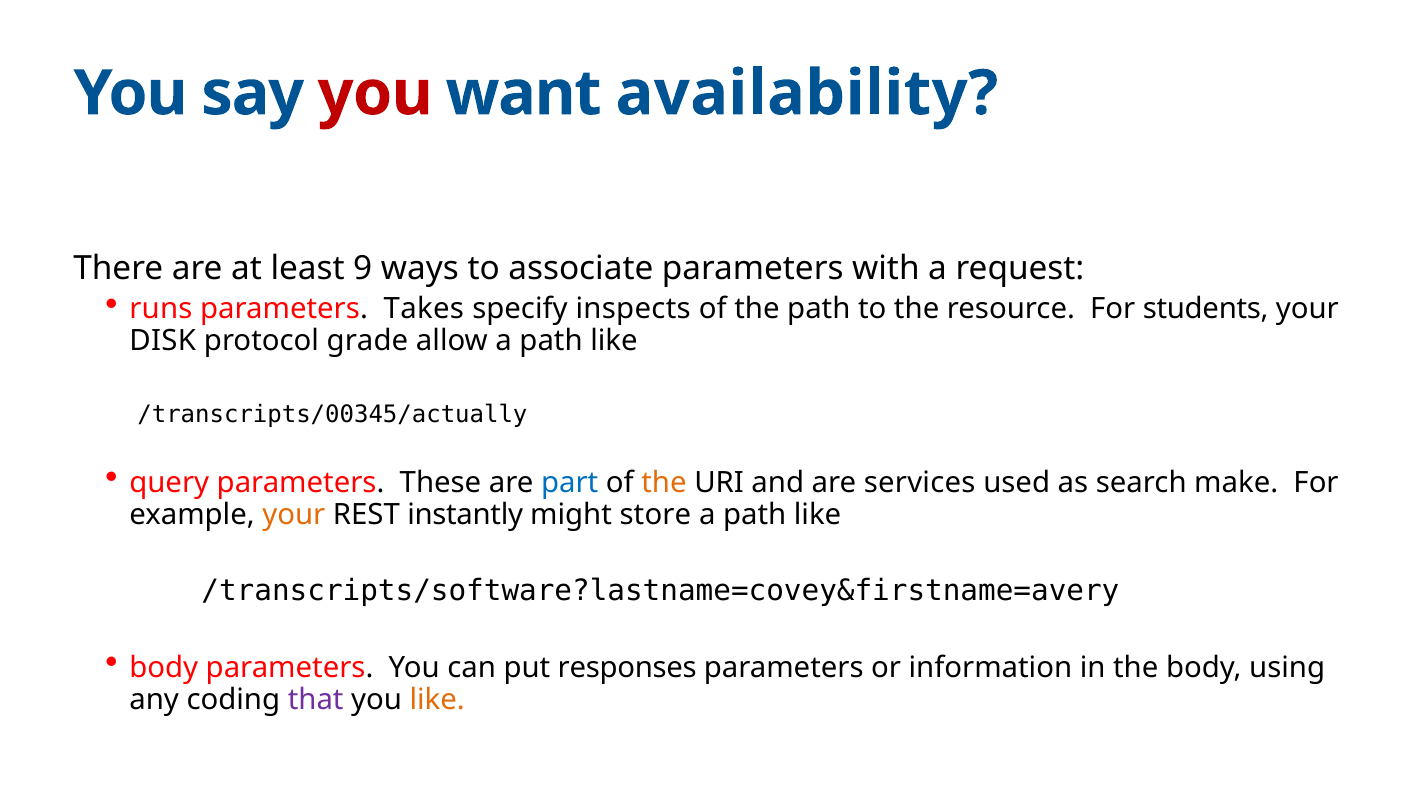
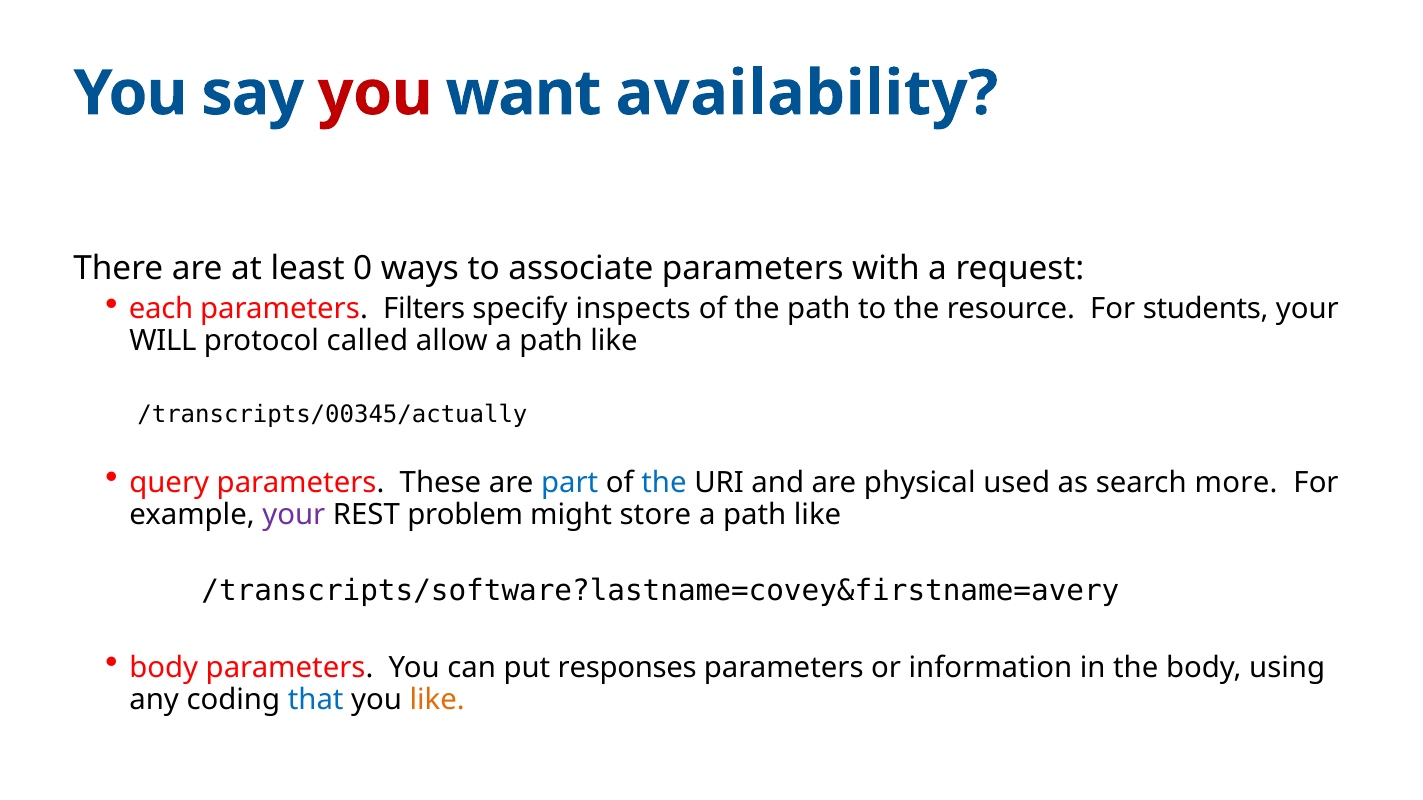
9: 9 -> 0 (363, 269)
runs: runs -> each (161, 309)
Takes: Takes -> Filters (424, 309)
DISK: DISK -> WILL (163, 341)
grade: grade -> called (367, 341)
the colour: orange -> blue (664, 483)
services: services -> physical (920, 483)
make: make -> more (1236, 483)
your colour: orange -> purple (294, 515)
instantly: instantly -> problem (465, 515)
that colour: purple -> blue (316, 700)
